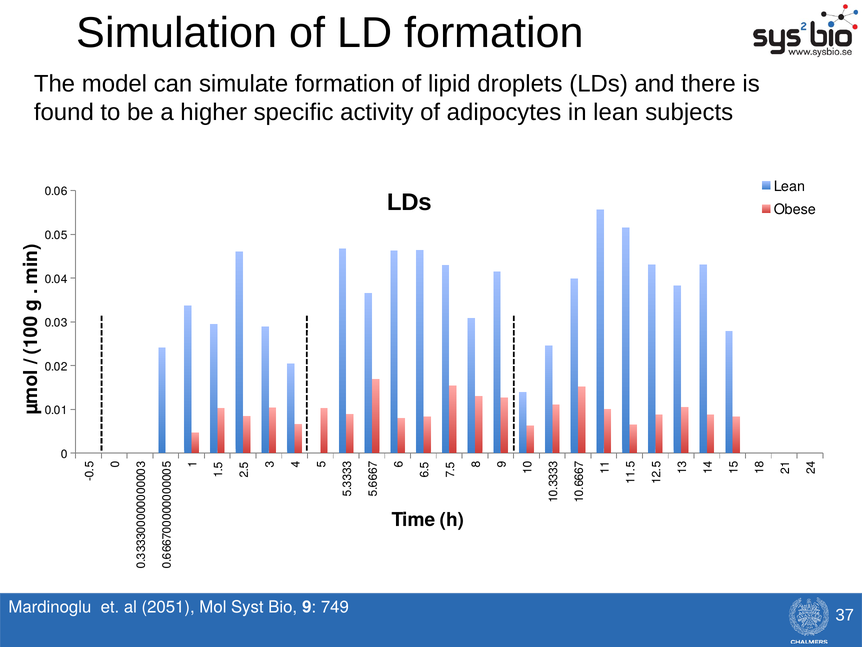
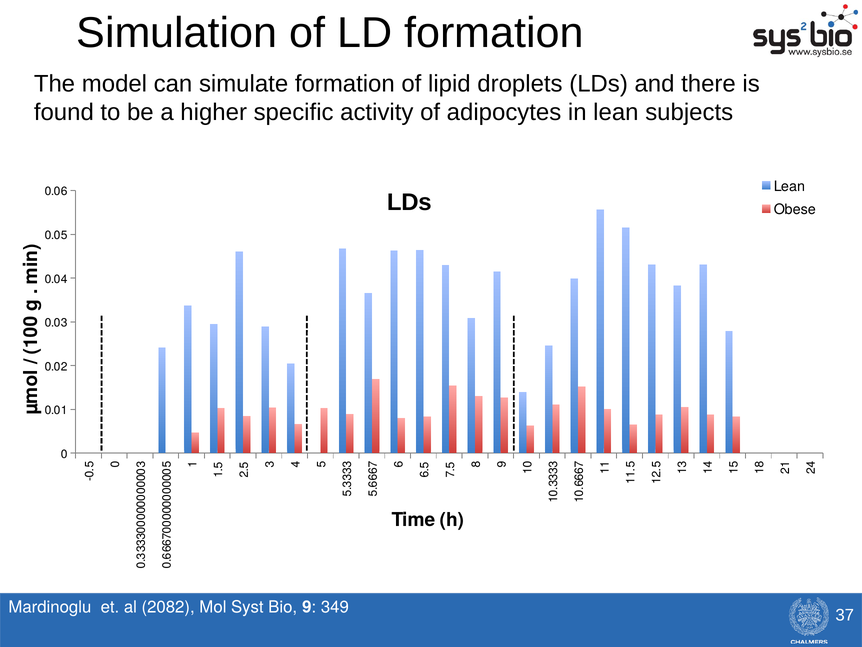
2051: 2051 -> 2082 (168, 607)
749: 749 -> 349 (335, 607)
